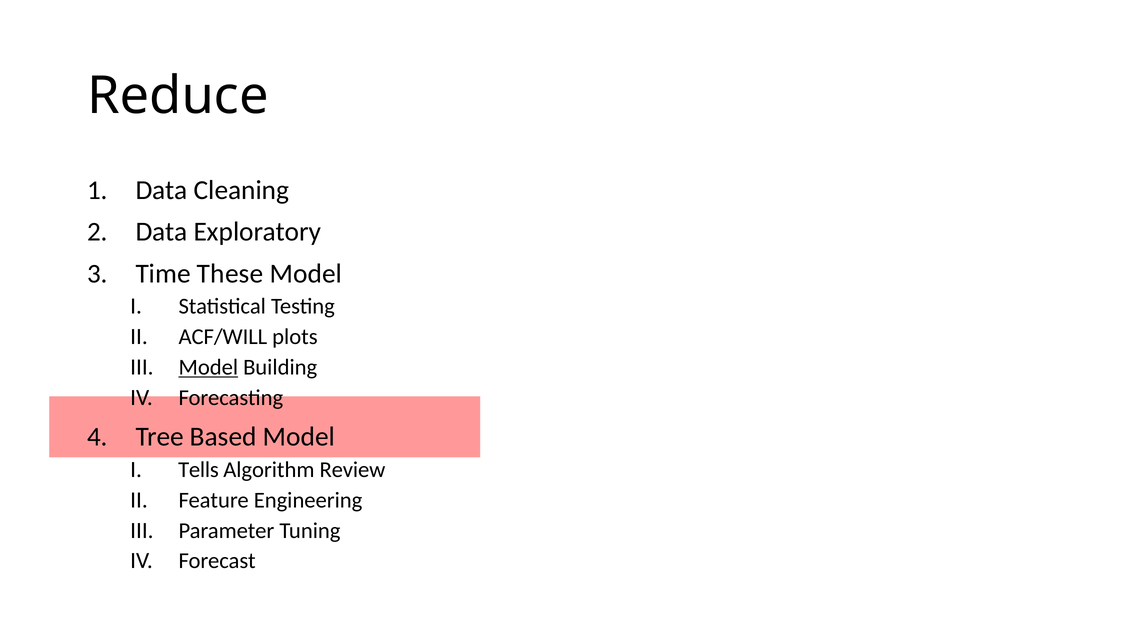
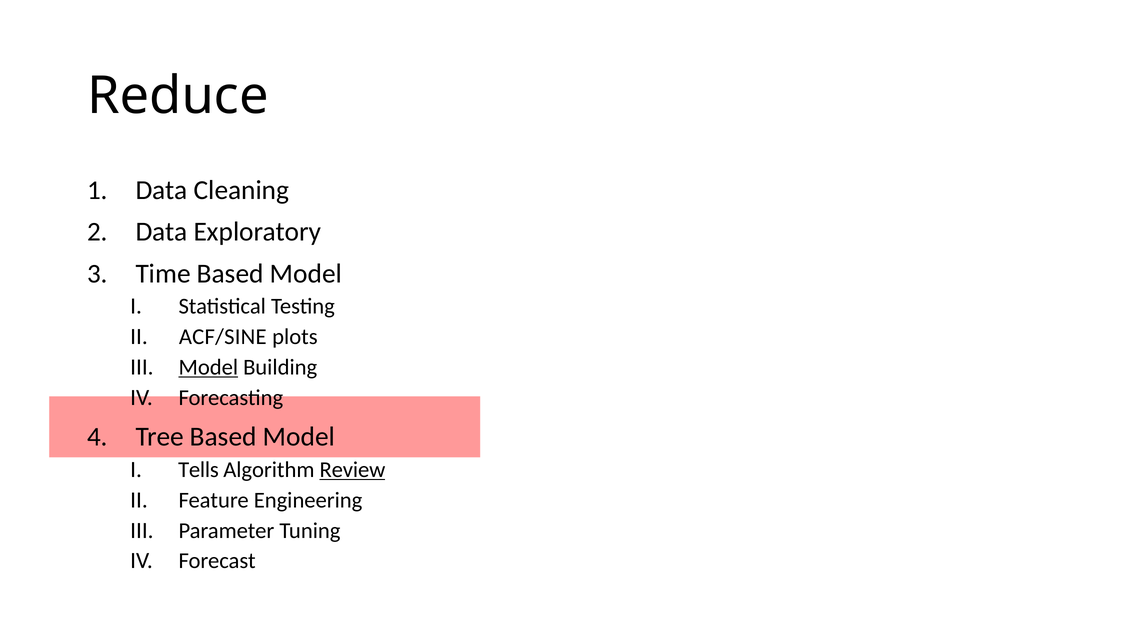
Time These: These -> Based (230, 273)
ACF/WILL: ACF/WILL -> ACF/SINE (223, 337)
Review underline: none -> present (352, 470)
